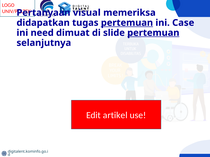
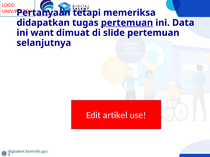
visual: visual -> tetapi (87, 13)
Case: Case -> Data (183, 23)
need: need -> want (42, 33)
pertemuan underline: present -> none (153, 33)
